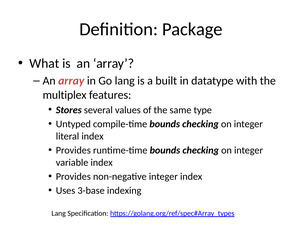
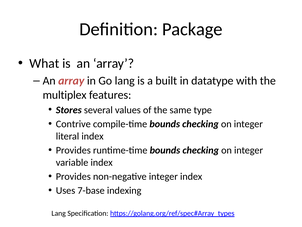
Untyped: Untyped -> Contrive (73, 124)
3-base: 3-base -> 7-base (91, 190)
